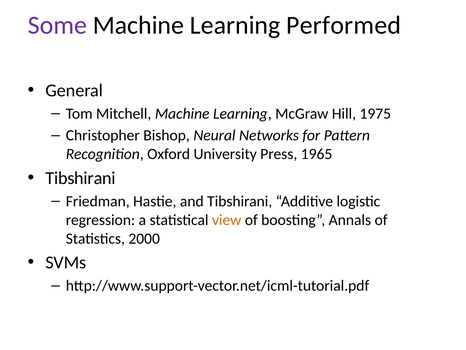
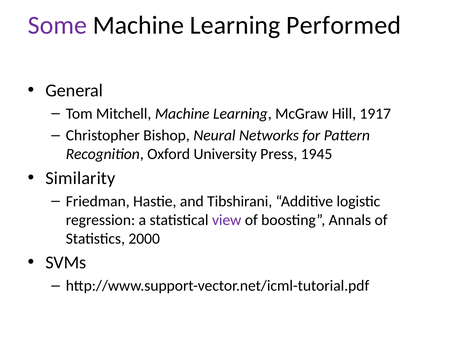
1975: 1975 -> 1917 (375, 113)
1965: 1965 -> 1945 (317, 154)
Tibshirani: Tibshirani -> Similarity (80, 178)
view colour: orange -> purple (227, 220)
